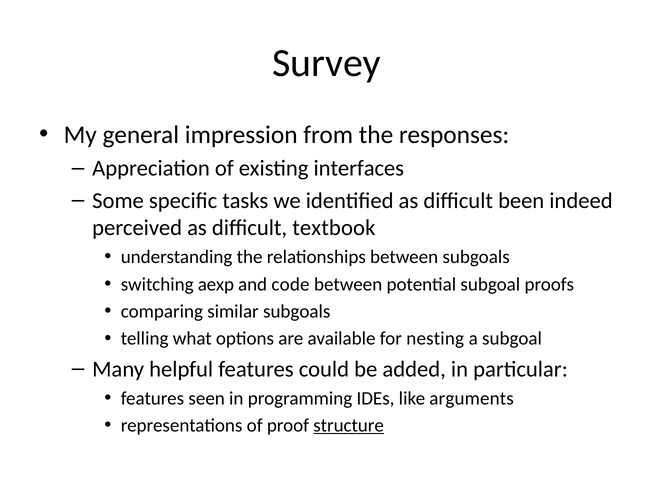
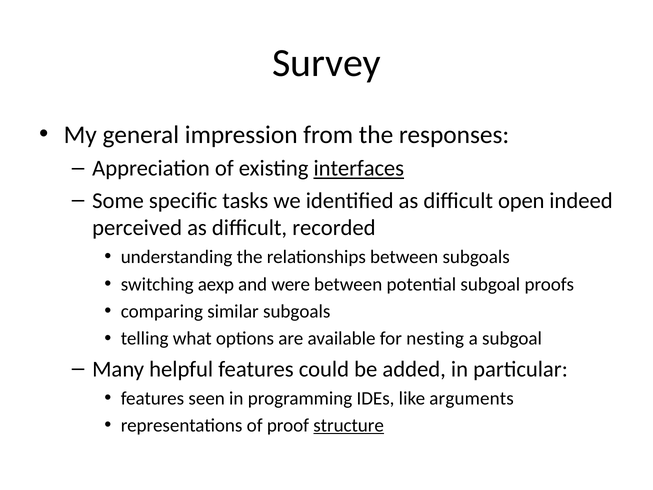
interfaces underline: none -> present (359, 168)
been: been -> open (521, 201)
textbook: textbook -> recorded (334, 228)
code: code -> were (291, 284)
